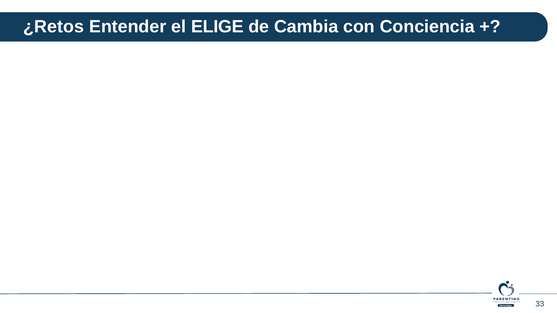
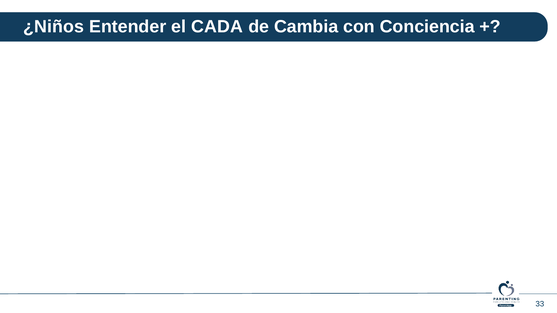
¿Retos: ¿Retos -> ¿Niños (54, 27)
ELIGE: ELIGE -> CADA (217, 27)
